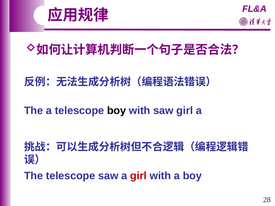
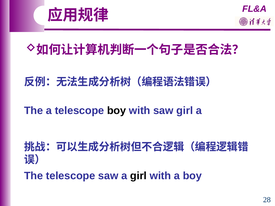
girl colour: red -> black (138, 176)
